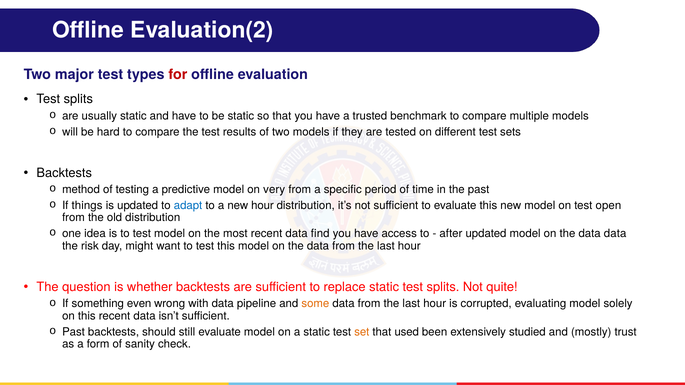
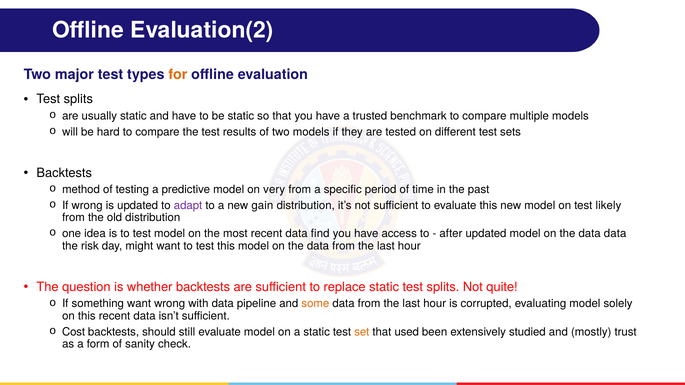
for colour: red -> orange (178, 74)
If things: things -> wrong (87, 206)
adapt colour: blue -> purple (188, 206)
new hour: hour -> gain (262, 206)
open: open -> likely (608, 206)
something even: even -> want (139, 304)
Past: Past -> Cost (74, 332)
